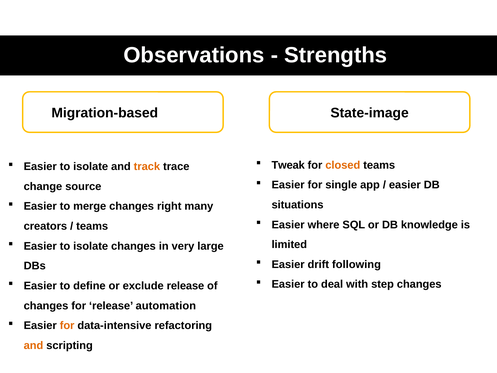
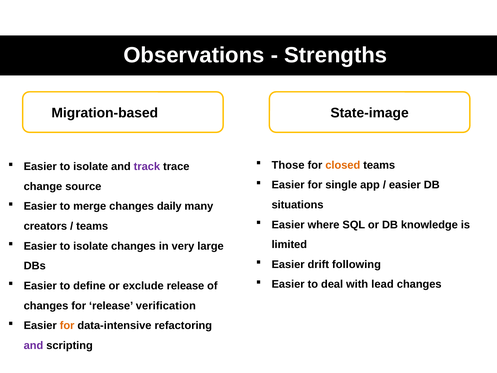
Tweak: Tweak -> Those (288, 165)
track colour: orange -> purple (147, 166)
right: right -> daily (169, 206)
step: step -> lead (382, 284)
automation: automation -> verification (166, 305)
and colour: orange -> purple (33, 345)
